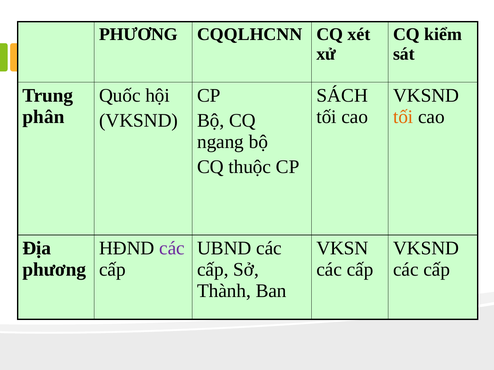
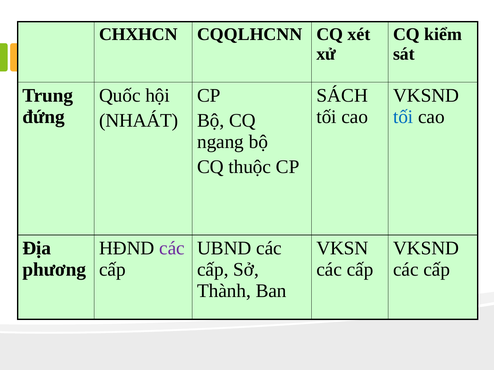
PHƯƠNG: PHƯƠNG -> CHXHCN (138, 34)
phân: phân -> đứng (44, 117)
tối colour: orange -> blue (403, 117)
VKSND: VKSND -> NHAÁT (139, 121)
